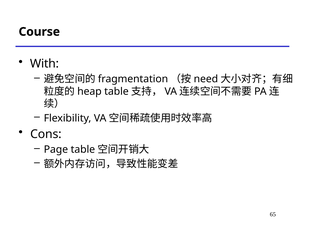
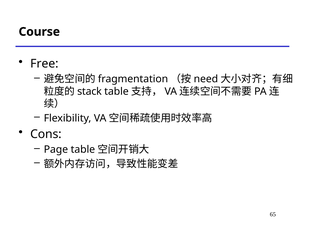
With: With -> Free (44, 64)
heap: heap -> stack (89, 92)
